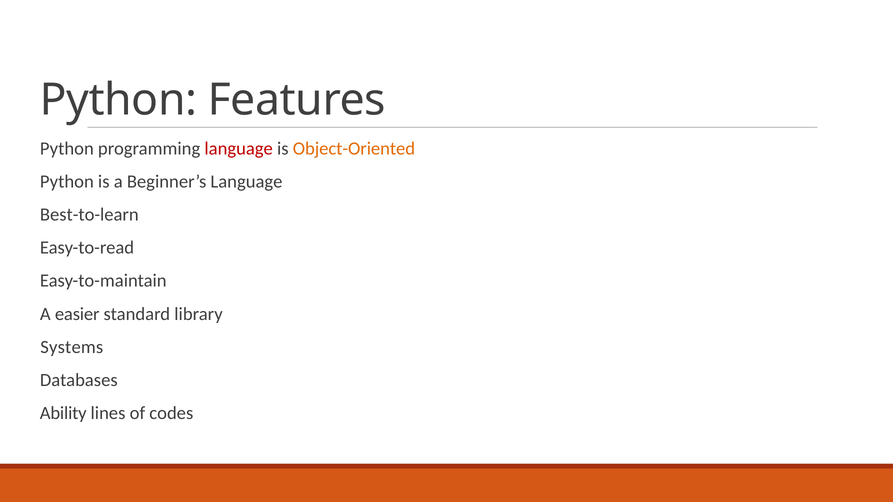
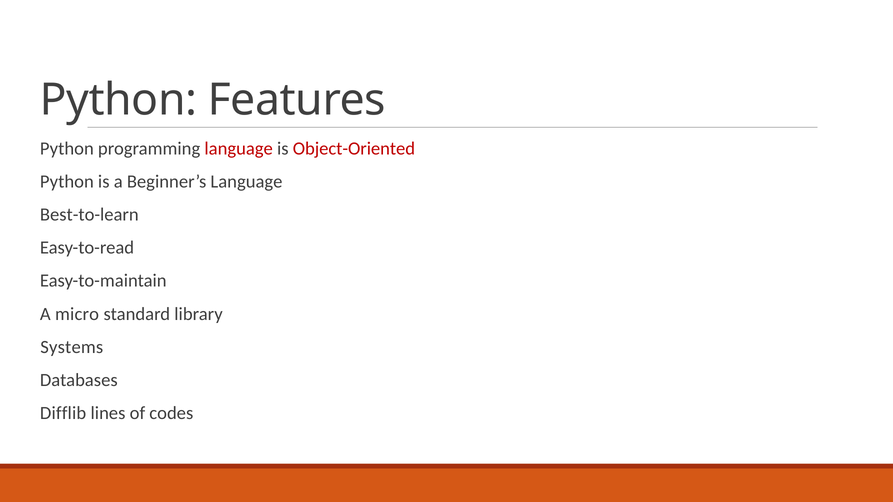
Object-Oriented colour: orange -> red (354, 148)
easier: easier -> micro (77, 314)
Ability: Ability -> Difflib (63, 413)
